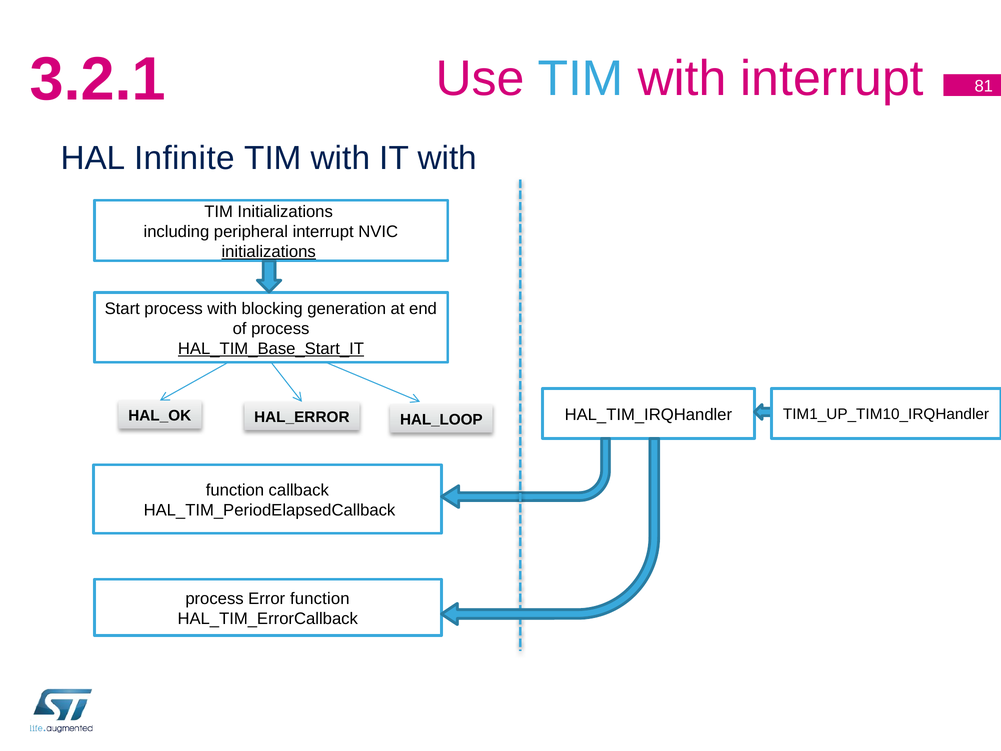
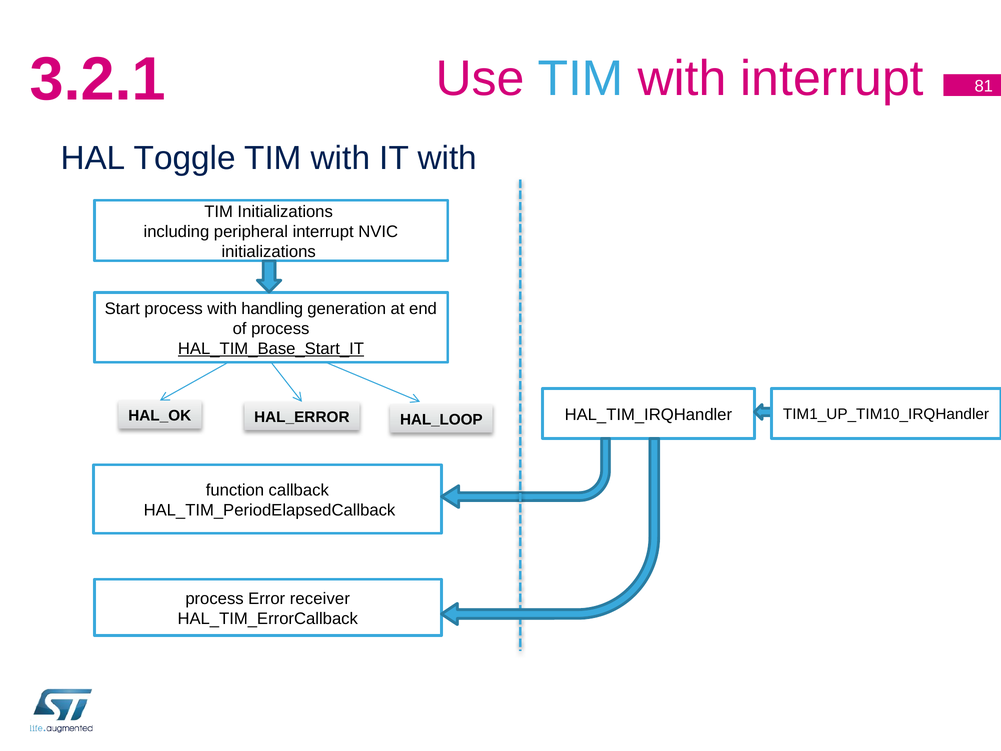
Infinite: Infinite -> Toggle (185, 158)
initializations underline: present -> none (269, 252)
blocking: blocking -> handling (272, 308)
Error function: function -> receiver (320, 598)
